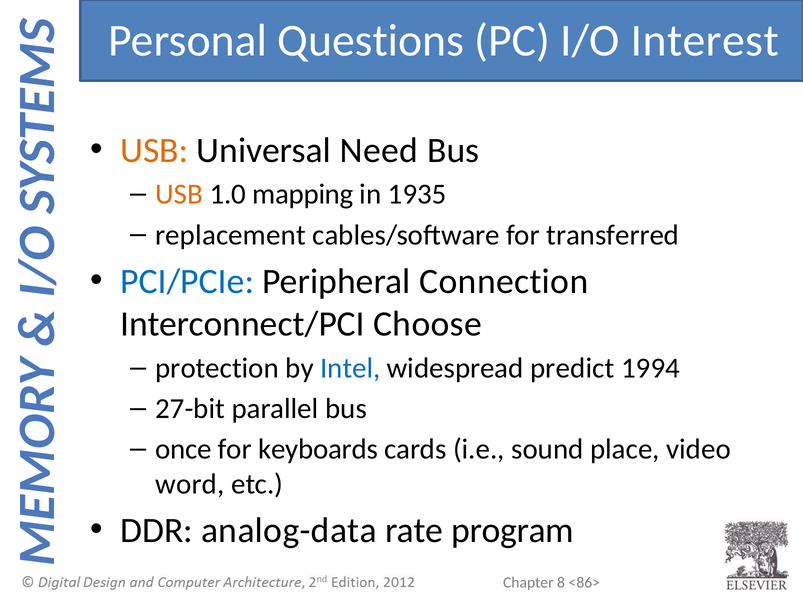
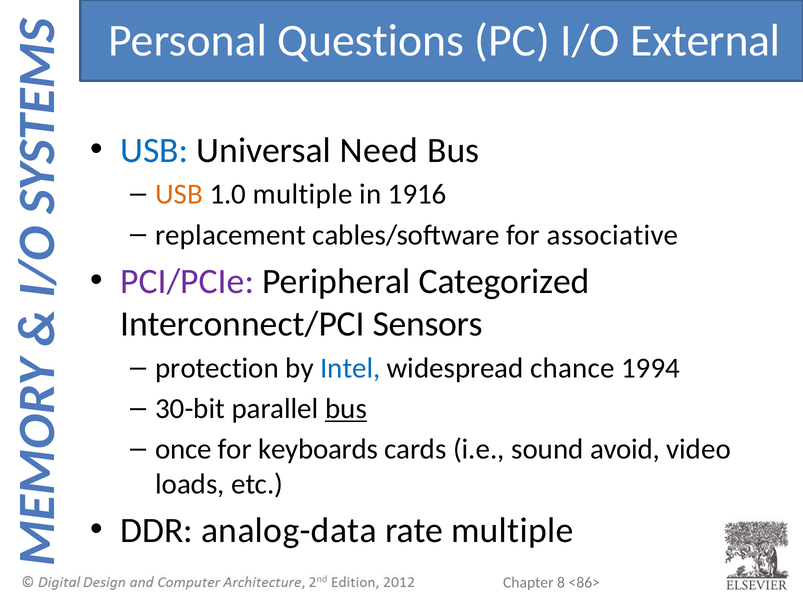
Interest: Interest -> External (705, 41)
USB colour: orange -> blue (154, 150)
1.0 mapping: mapping -> multiple (303, 195)
1935: 1935 -> 1916 (417, 195)
transferred: transferred -> associative (613, 235)
PCI/PCIe colour: blue -> purple (187, 281)
Connection: Connection -> Categorized (504, 281)
Choose: Choose -> Sensors (428, 324)
predict: predict -> chance (572, 368)
27-bit: 27-bit -> 30-bit (190, 409)
bus underline: none -> present (346, 409)
place: place -> avoid (625, 450)
word: word -> loads (190, 484)
rate program: program -> multiple (512, 531)
